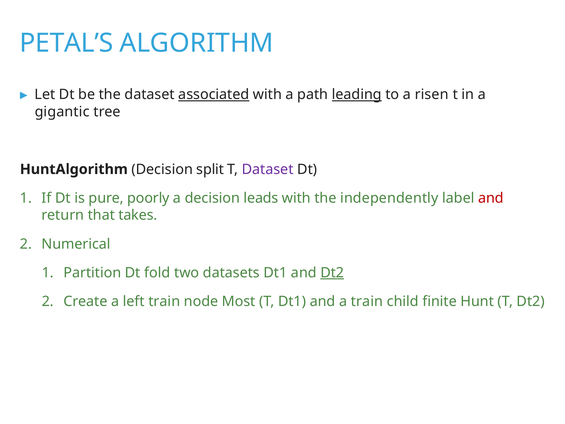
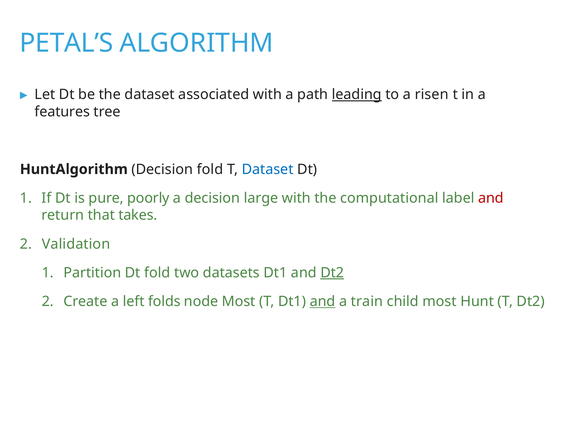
associated underline: present -> none (214, 95)
gigantic: gigantic -> features (62, 112)
Decision split: split -> fold (210, 169)
Dataset colour: purple -> blue (268, 169)
leads: leads -> large (261, 198)
independently: independently -> computational (389, 198)
Numerical: Numerical -> Validation (76, 244)
left train: train -> folds (164, 301)
and underline: none -> present (323, 301)
child finite: finite -> most (440, 301)
